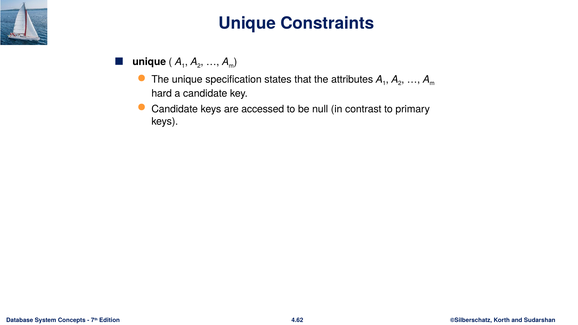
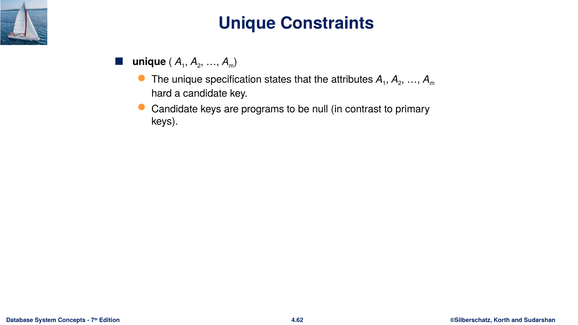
accessed: accessed -> programs (263, 109)
